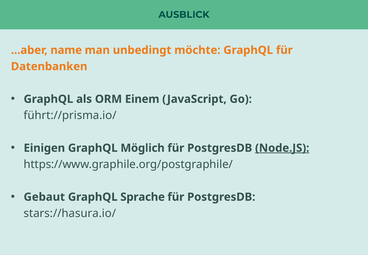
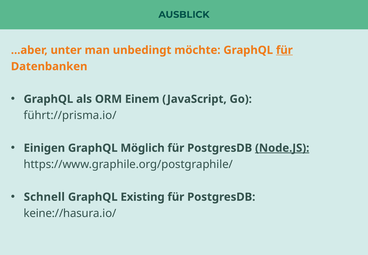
name: name -> unter (66, 50)
für underline: none -> present (284, 50)
Gebaut: Gebaut -> Schnell (44, 197)
Sprache: Sprache -> Existing (143, 197)
stars://hasura.io/: stars://hasura.io/ -> keine://hasura.io/ (70, 213)
